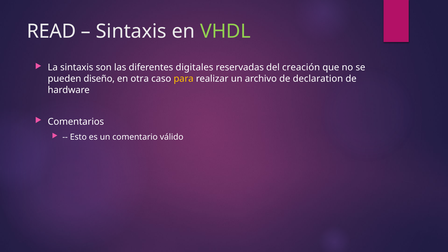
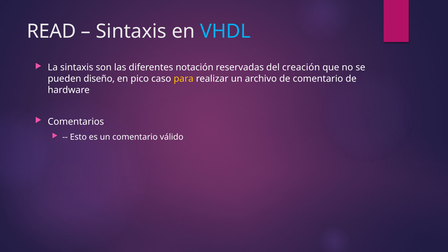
VHDL colour: light green -> light blue (225, 31)
digitales: digitales -> notación (195, 68)
otra: otra -> pico (140, 79)
de declaration: declaration -> comentario (318, 79)
